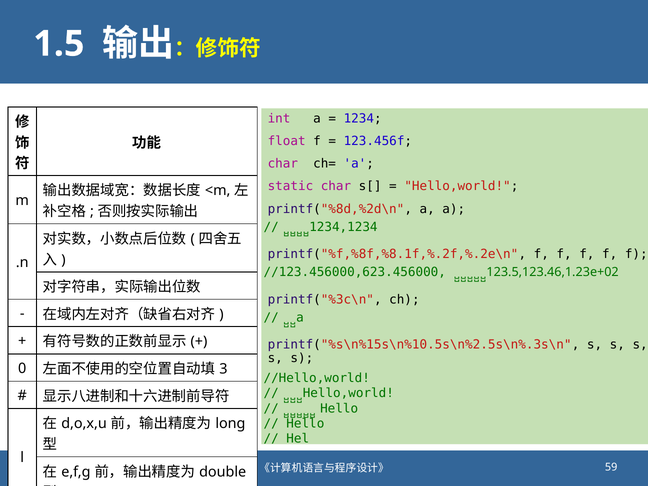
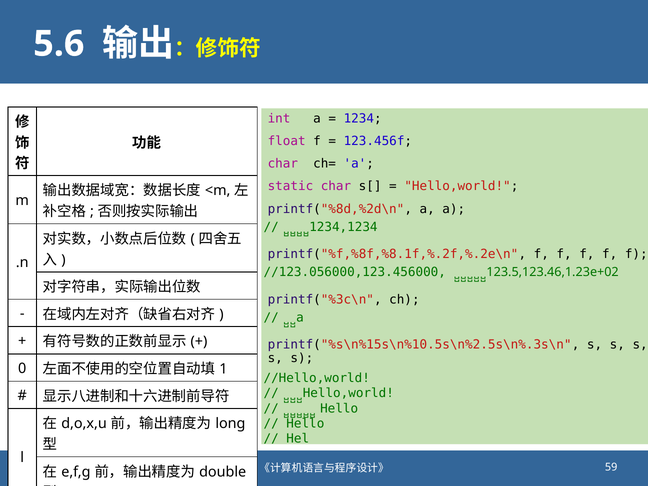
1.5: 1.5 -> 5.6 (59, 44)
//123.456000,623.456000: //123.456000,623.456000 -> //123.056000,123.456000 (355, 272)
3: 3 -> 1 (223, 369)
